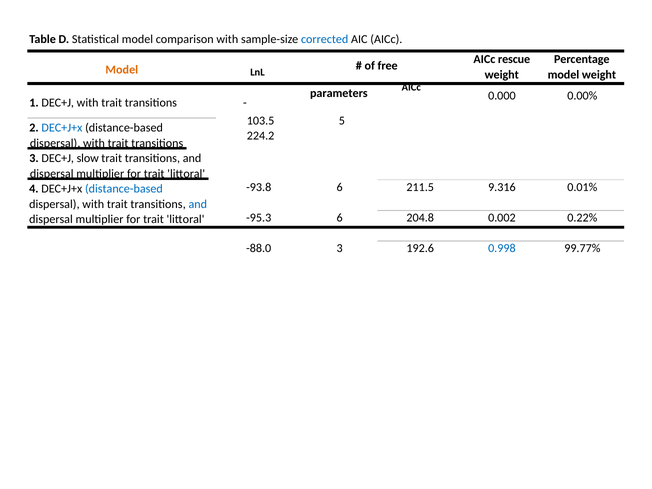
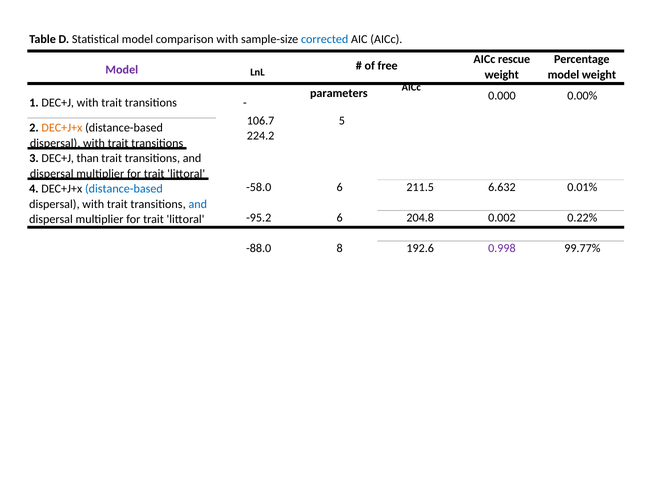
Model colour: orange -> purple (122, 70)
103.5: 103.5 -> 106.7 (261, 121)
DEC+J+x colour: blue -> orange (62, 128)
slow: slow -> than (88, 158)
-93.8: -93.8 -> -58.0 (259, 187)
9.316: 9.316 -> 6.632 (502, 187)
-95.3: -95.3 -> -95.2 (259, 218)
-88.0 3: 3 -> 8 (340, 248)
0.998 colour: blue -> purple (502, 248)
